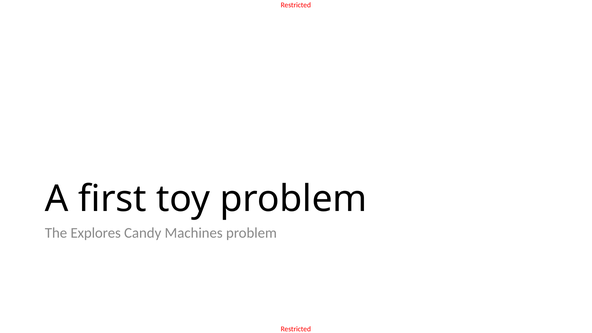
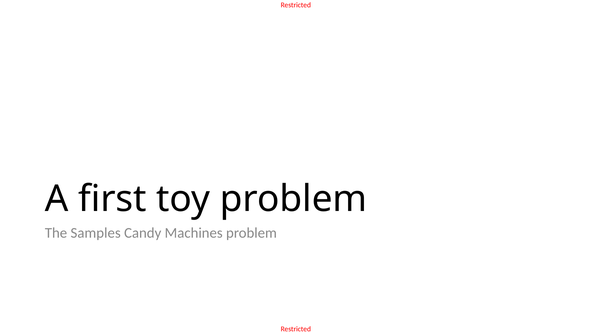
Explores: Explores -> Samples (96, 233)
